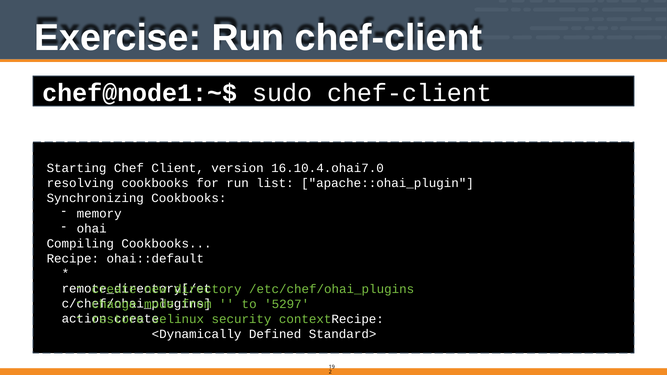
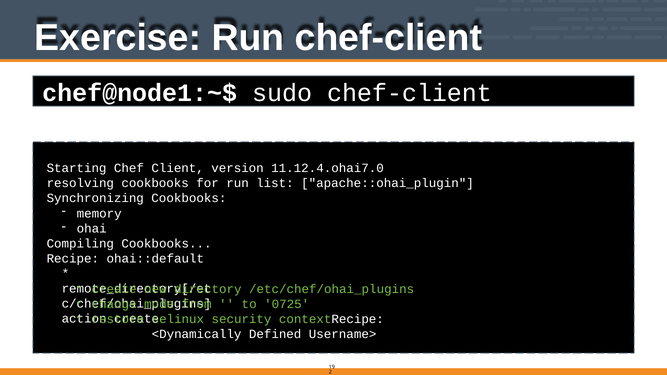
16.10.4.ohai7.0: 16.10.4.ohai7.0 -> 11.12.4.ohai7.0 (328, 168)
5297: 5297 -> 0725 (287, 304)
Standard>: Standard> -> Username> (343, 334)
